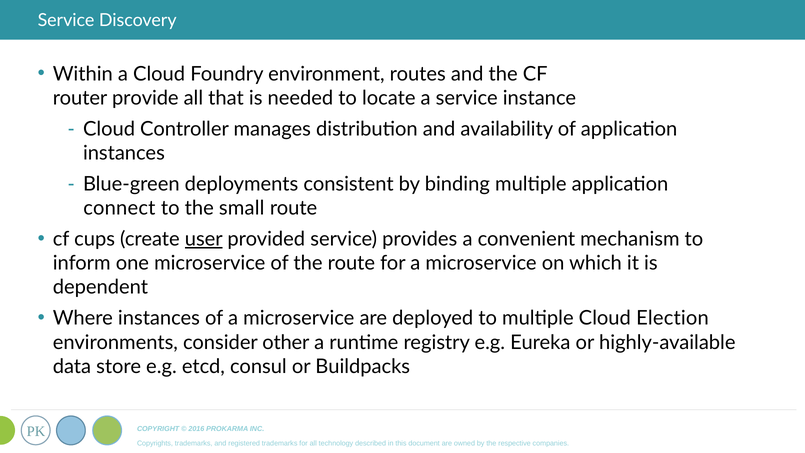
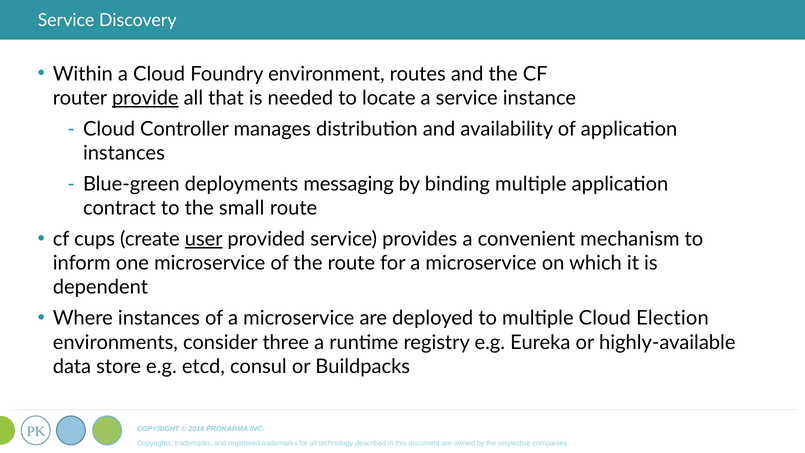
provide underline: none -> present (145, 98)
consistent: consistent -> messaging (349, 184)
connect: connect -> contract (119, 208)
other: other -> three (286, 342)
